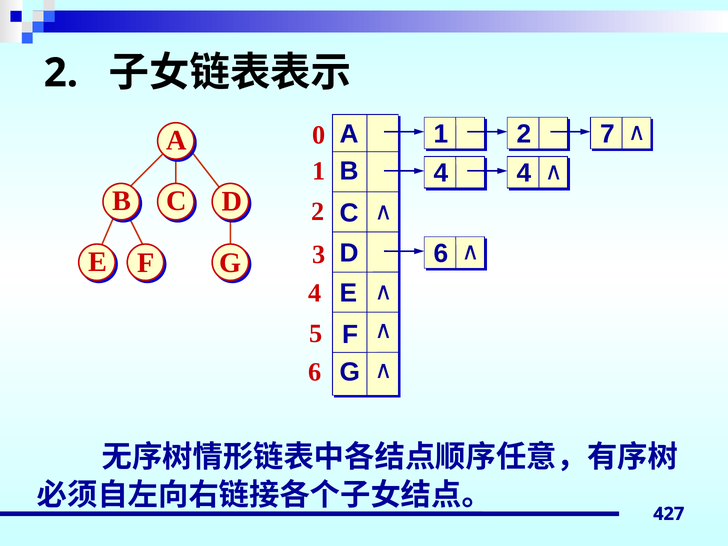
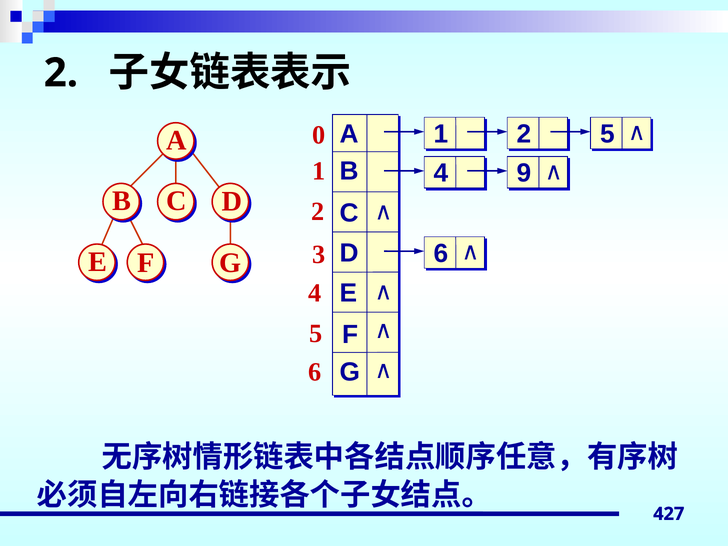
2 7: 7 -> 5 (607, 134)
4 4: 4 -> 9 (524, 173)
